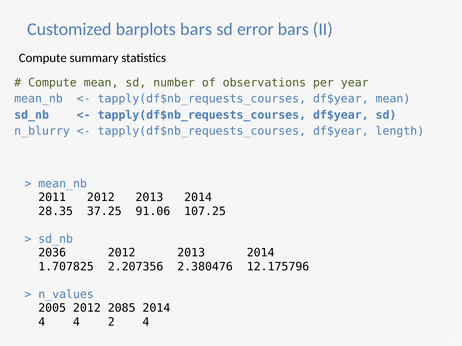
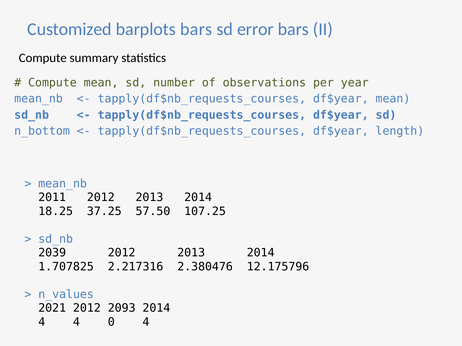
n_blurry: n_blurry -> n_bottom (42, 131)
28.35: 28.35 -> 18.25 (56, 212)
91.06: 91.06 -> 57.50 (153, 212)
2036: 2036 -> 2039 (52, 253)
2.207356: 2.207356 -> 2.217316 (136, 267)
2005: 2005 -> 2021 (52, 309)
2085: 2085 -> 2093 (122, 309)
2: 2 -> 0 (111, 322)
